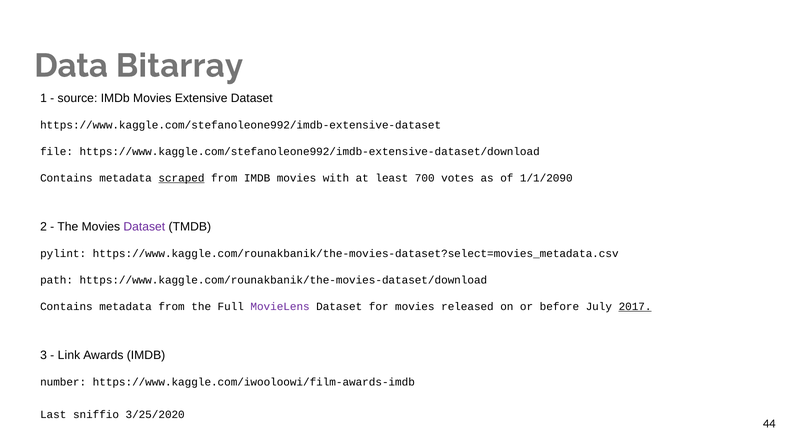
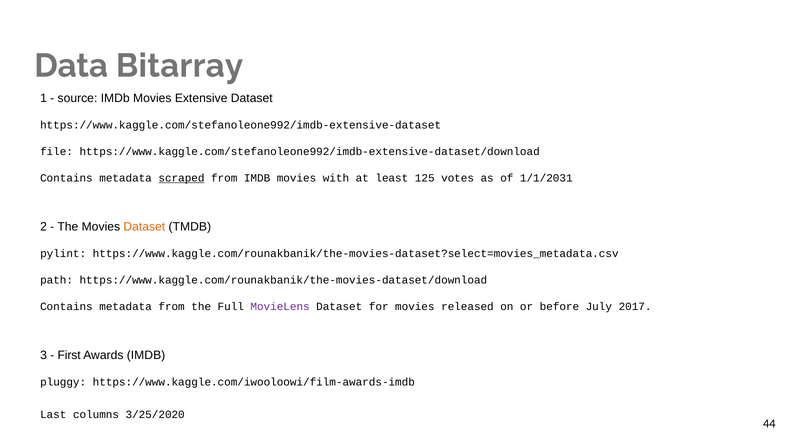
700: 700 -> 125 (425, 178)
1/1/2090: 1/1/2090 -> 1/1/2031 (546, 178)
Dataset colour: purple -> orange (144, 226)
2017 underline: present -> none (635, 306)
Link: Link -> First (69, 355)
number: number -> pluggy (63, 382)
sniffio: sniffio -> columns (96, 414)
